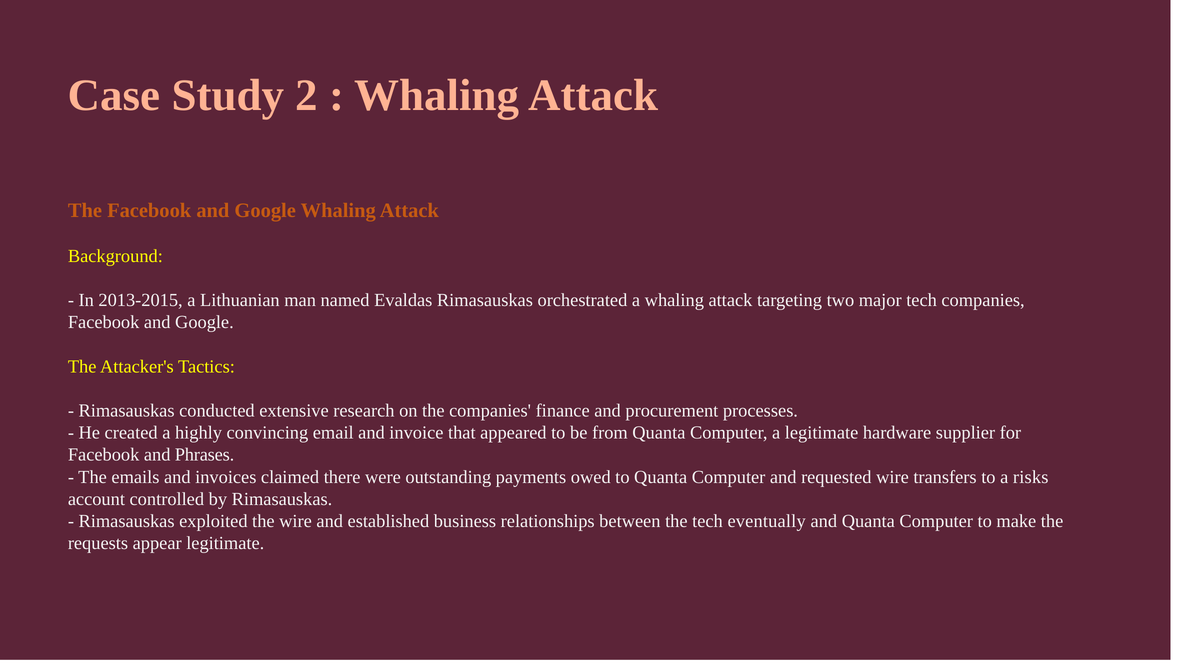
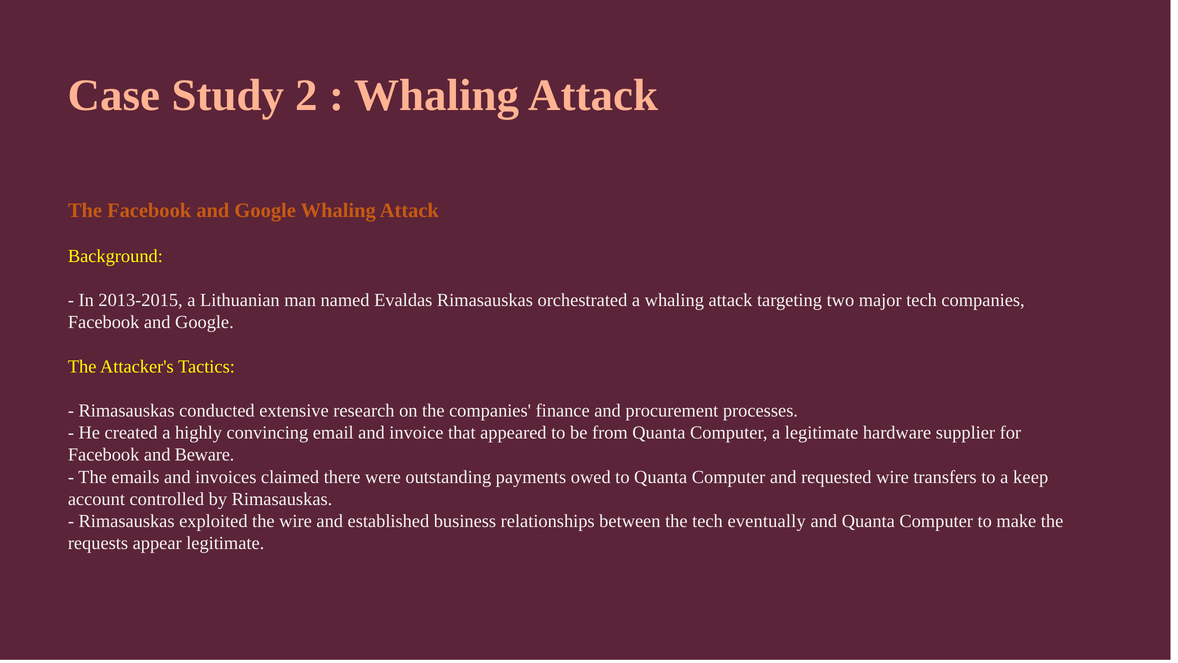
Phrases: Phrases -> Beware (205, 455)
risks: risks -> keep (1031, 477)
